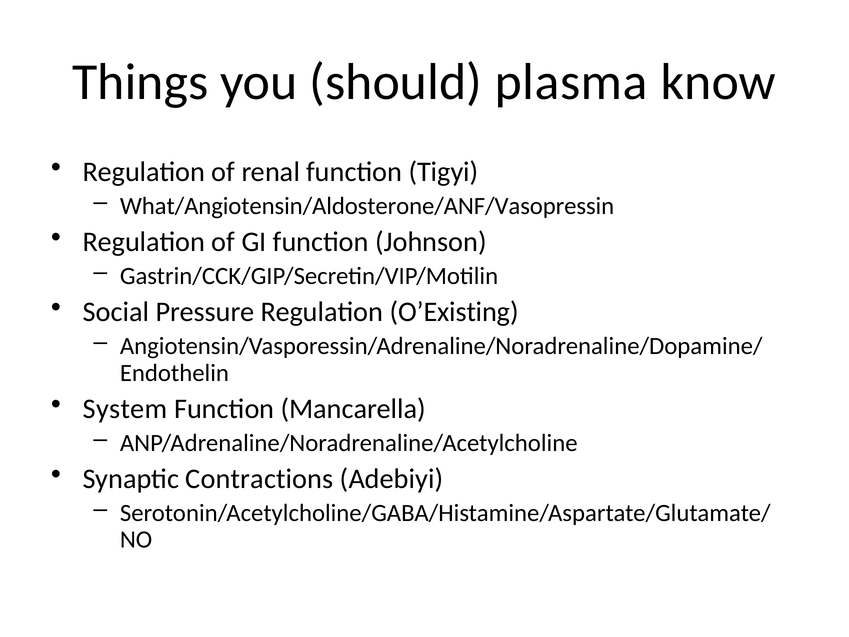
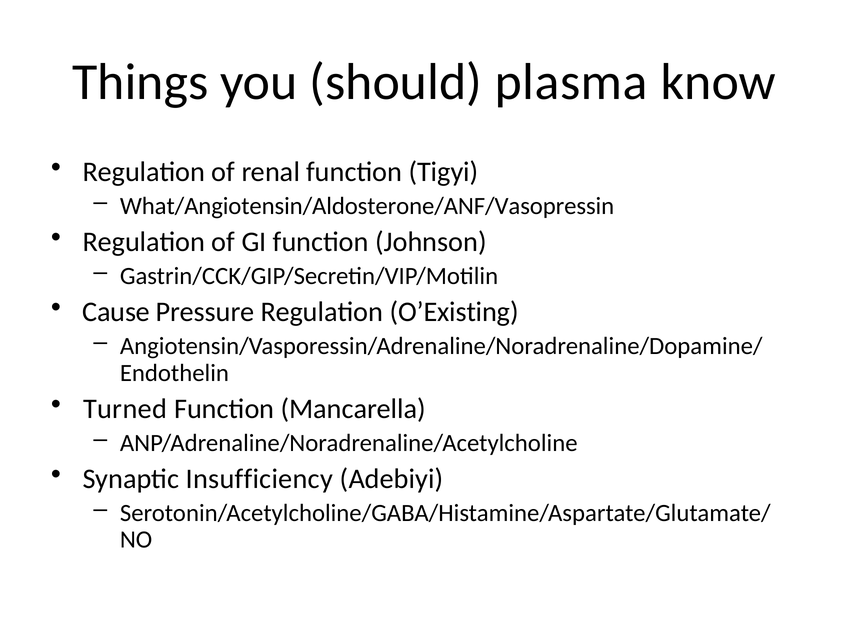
Social: Social -> Cause (116, 312)
System: System -> Turned (125, 409)
Contractions: Contractions -> Insufficiency (259, 479)
